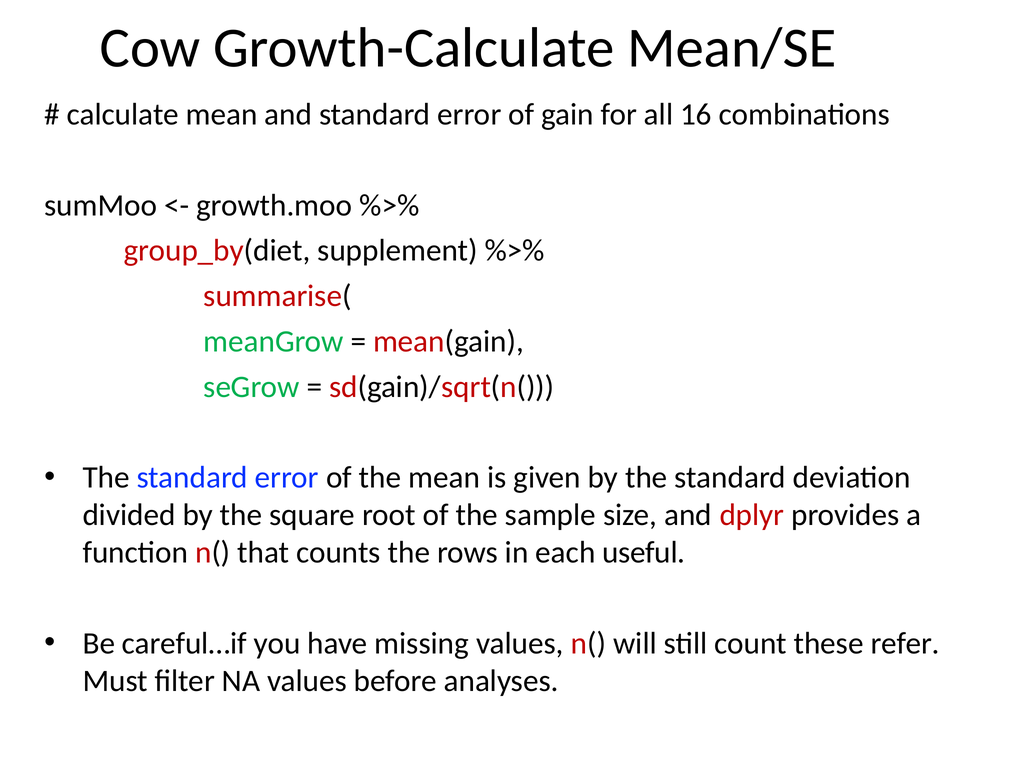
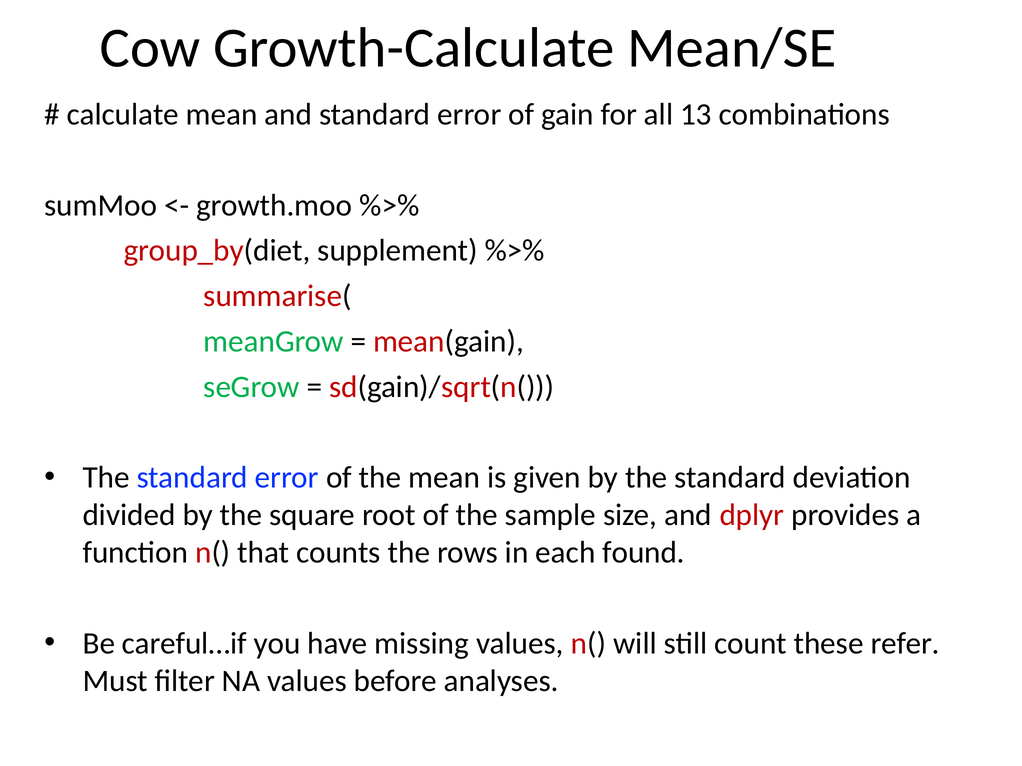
16: 16 -> 13 (696, 115)
useful: useful -> found (644, 553)
